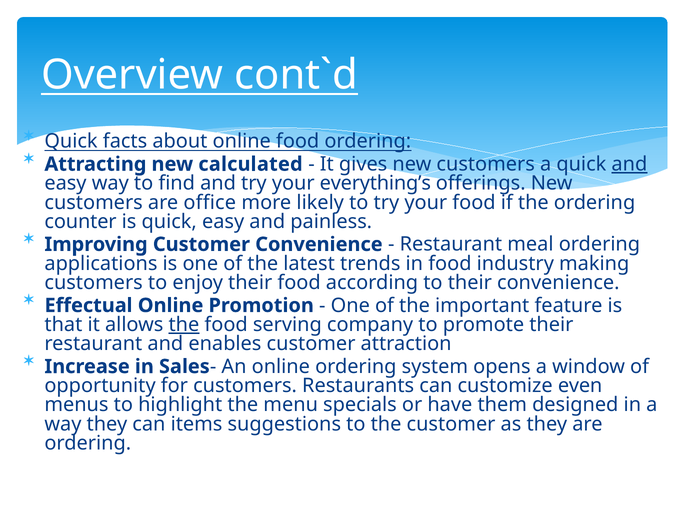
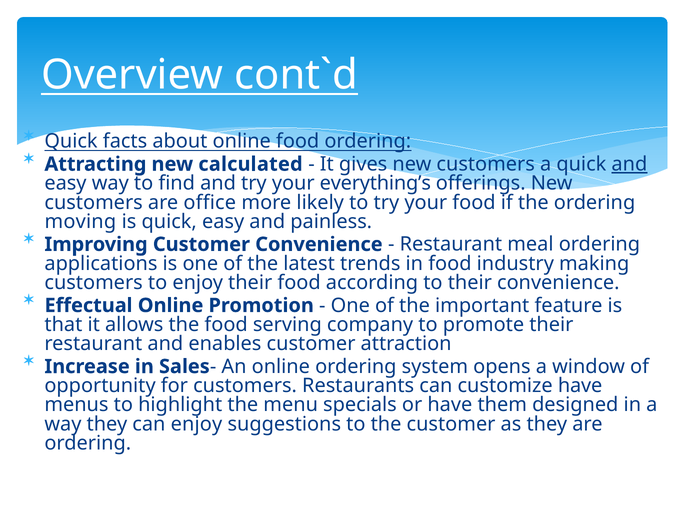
counter: counter -> moving (80, 222)
the underline: present -> none (184, 325)
customize even: even -> have (580, 386)
can items: items -> enjoy (196, 424)
